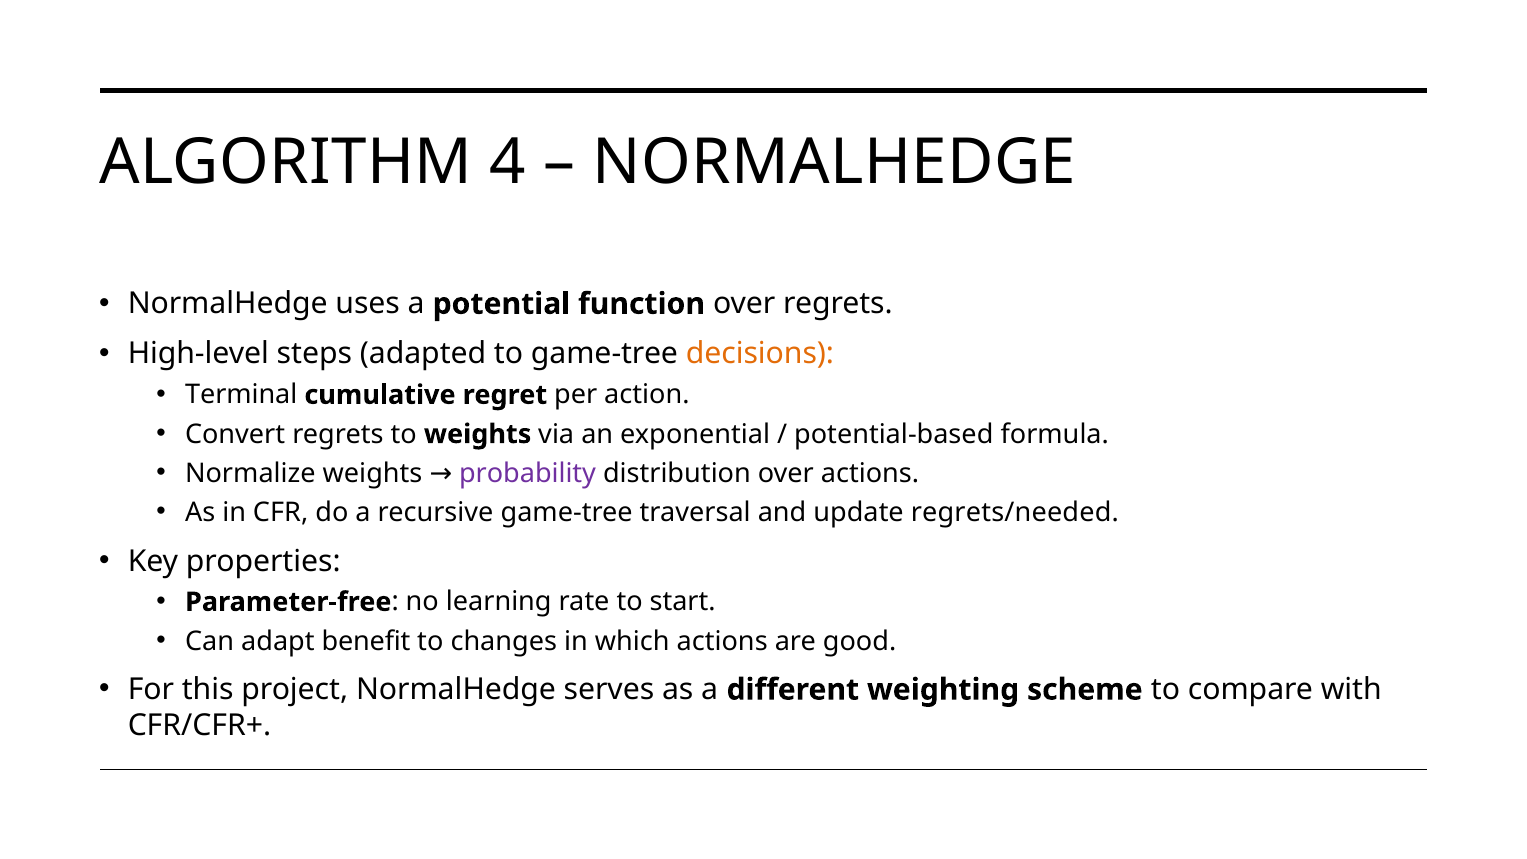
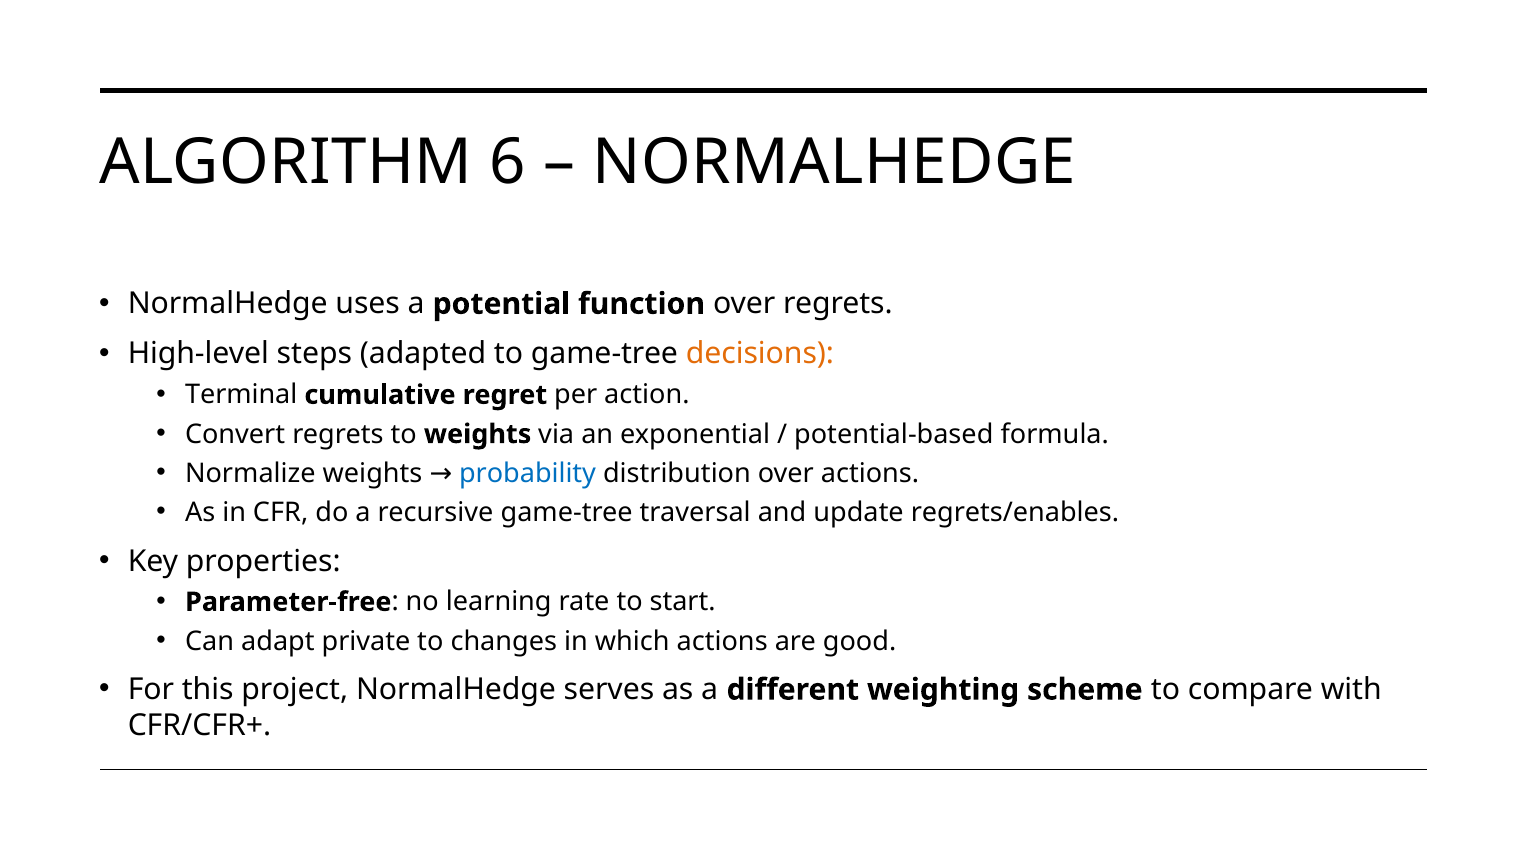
4: 4 -> 6 (508, 163)
probability colour: purple -> blue (528, 473)
regrets/needed: regrets/needed -> regrets/enables (1015, 513)
benefit: benefit -> private (366, 641)
